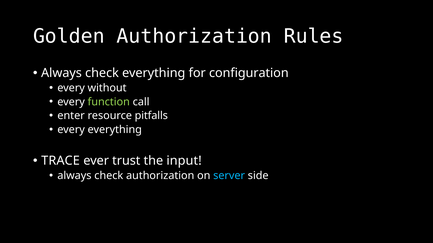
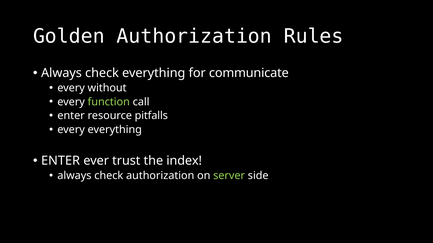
configuration: configuration -> communicate (249, 73)
TRACE: TRACE -> ENTER (61, 161)
input: input -> index (184, 161)
server colour: light blue -> light green (229, 176)
